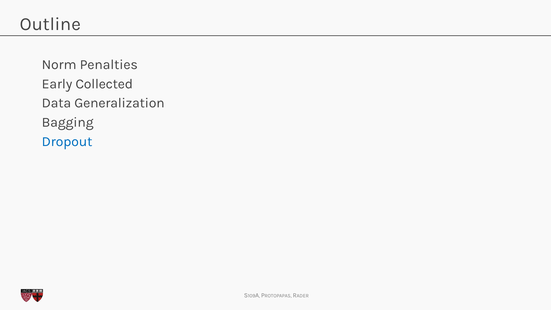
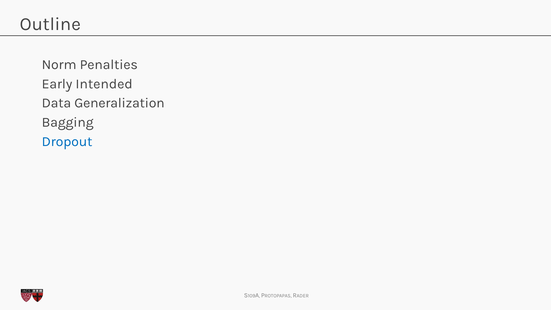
Collected: Collected -> Intended (104, 84)
